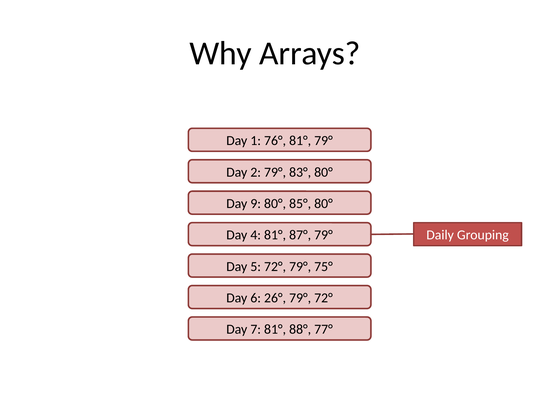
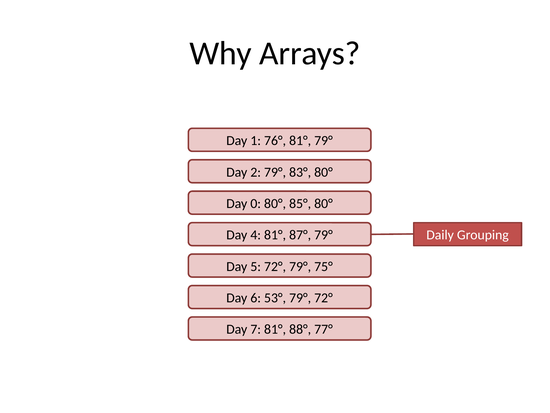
9: 9 -> 0 (256, 203)
26°: 26° -> 53° (275, 298)
